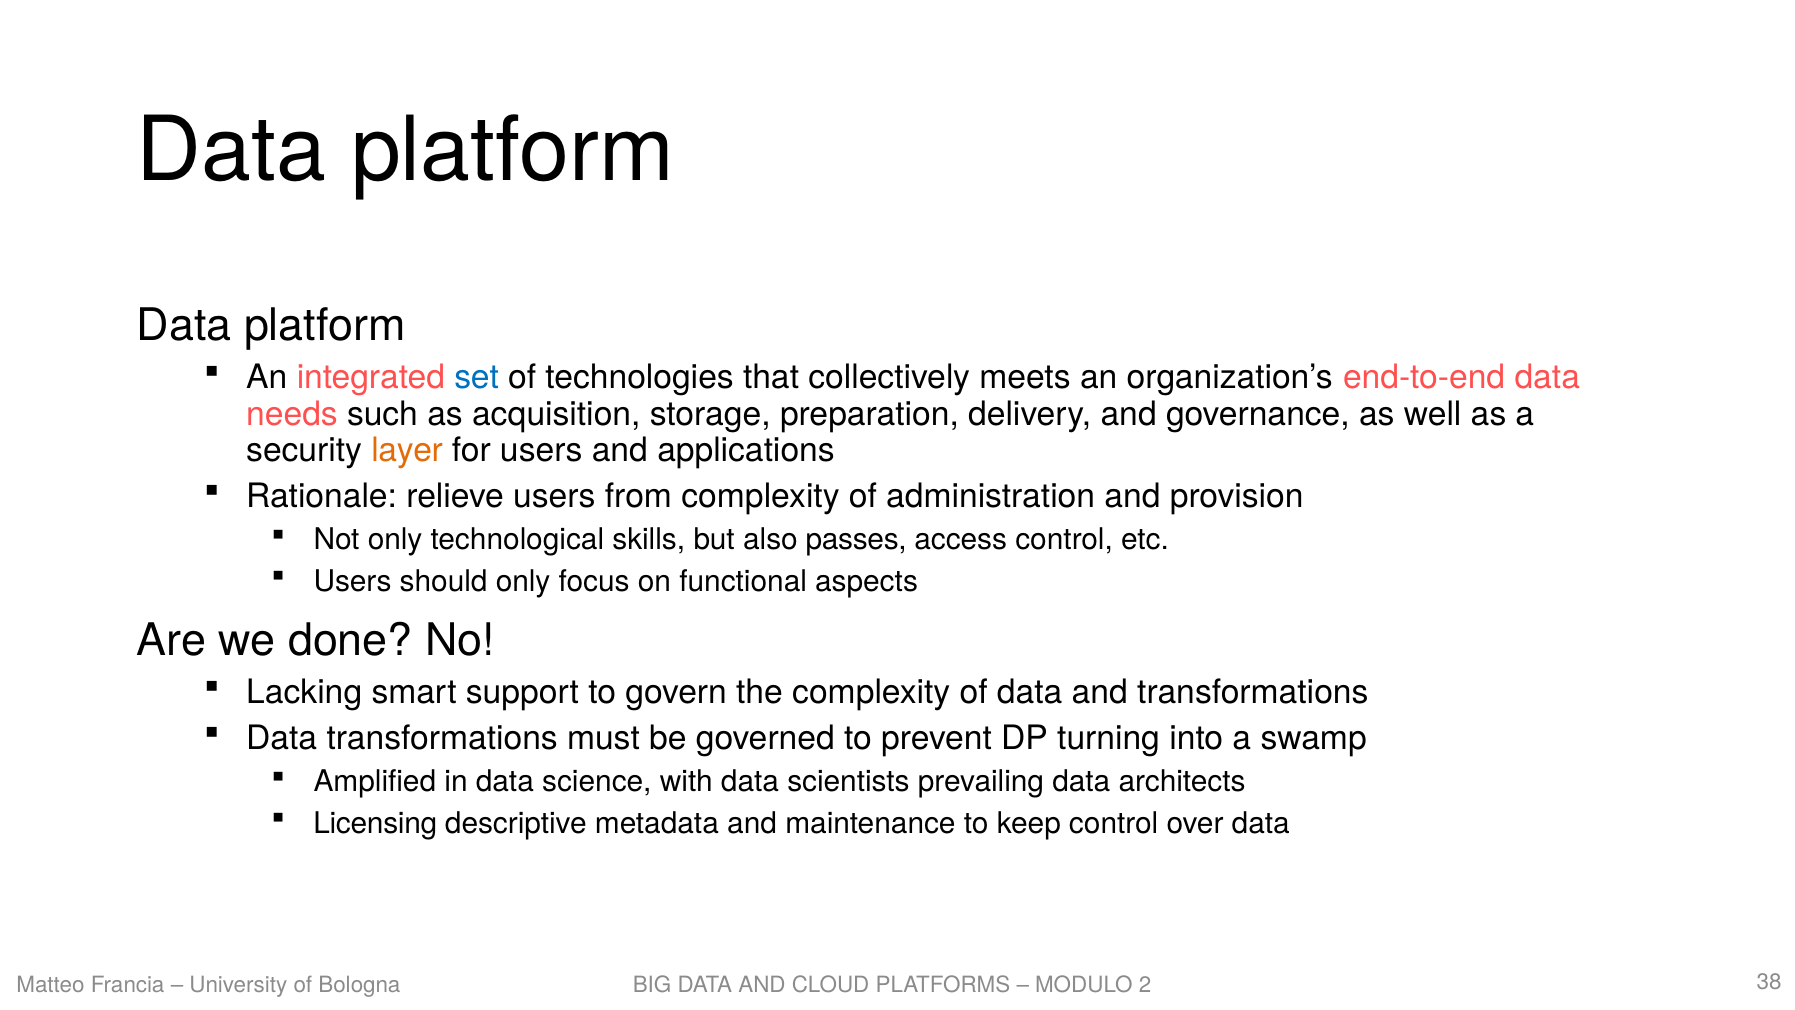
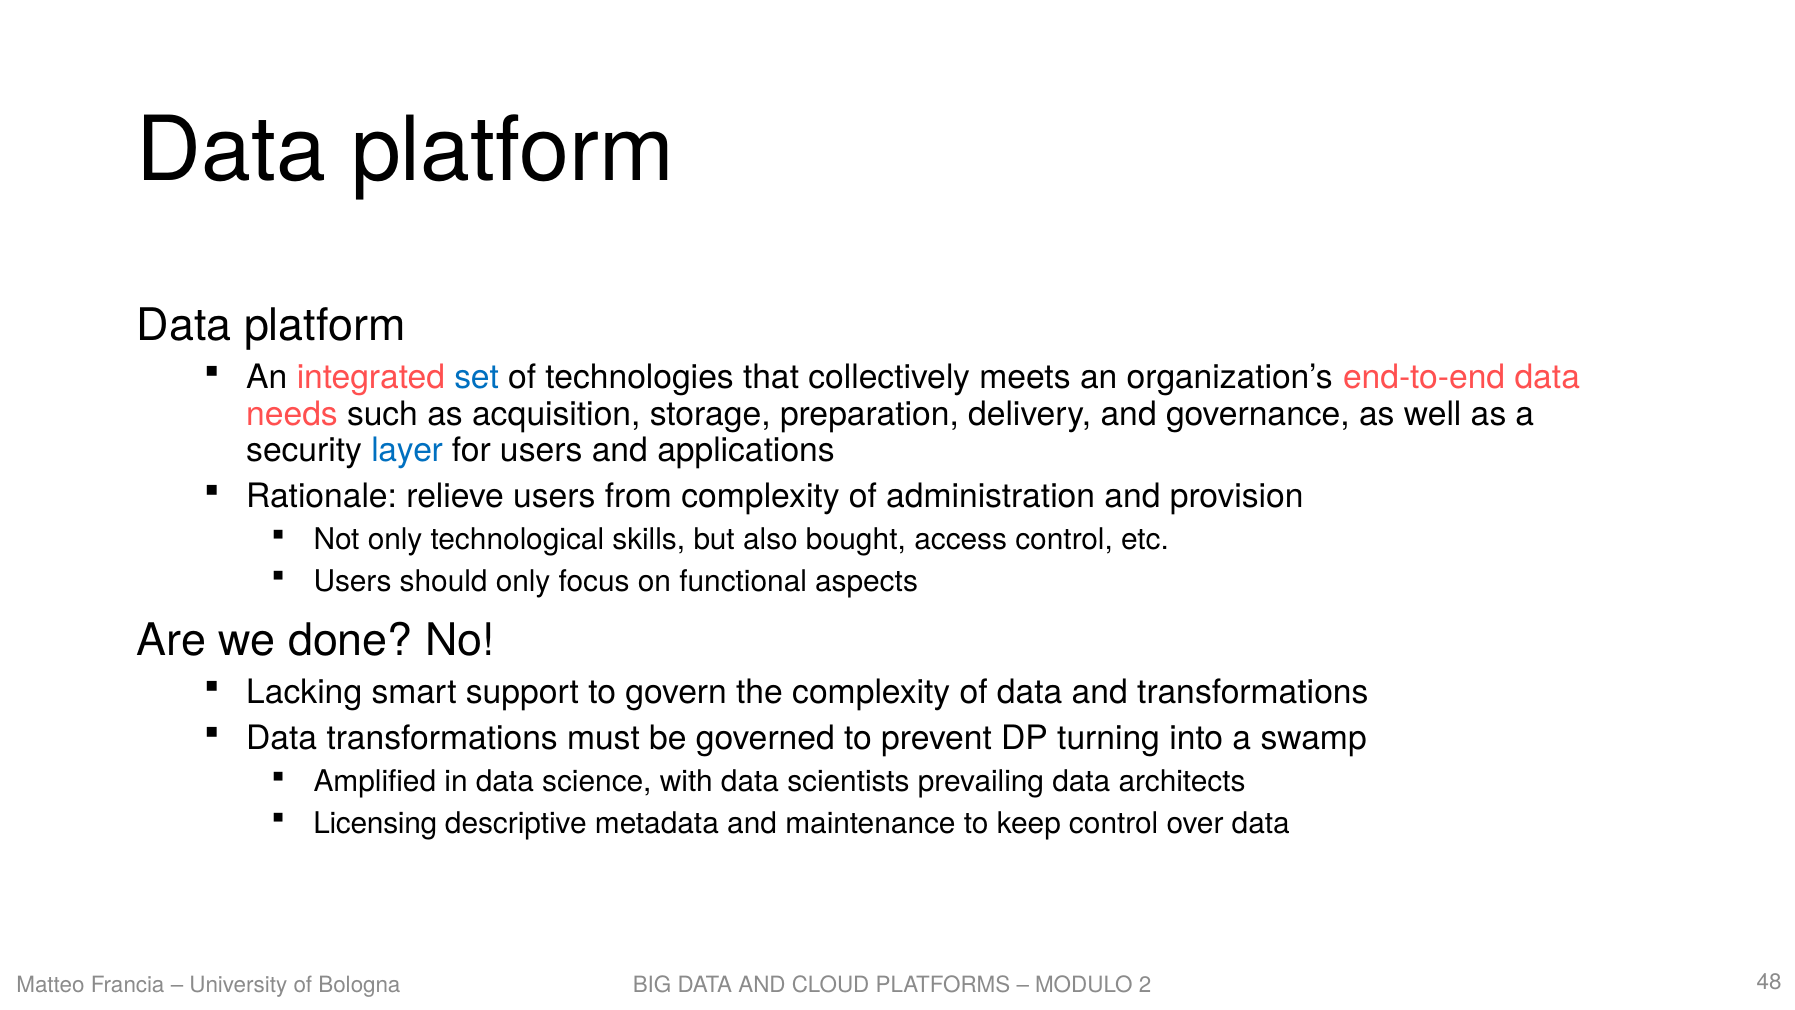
layer colour: orange -> blue (407, 450)
passes: passes -> bought (856, 540)
38: 38 -> 48 (1769, 982)
